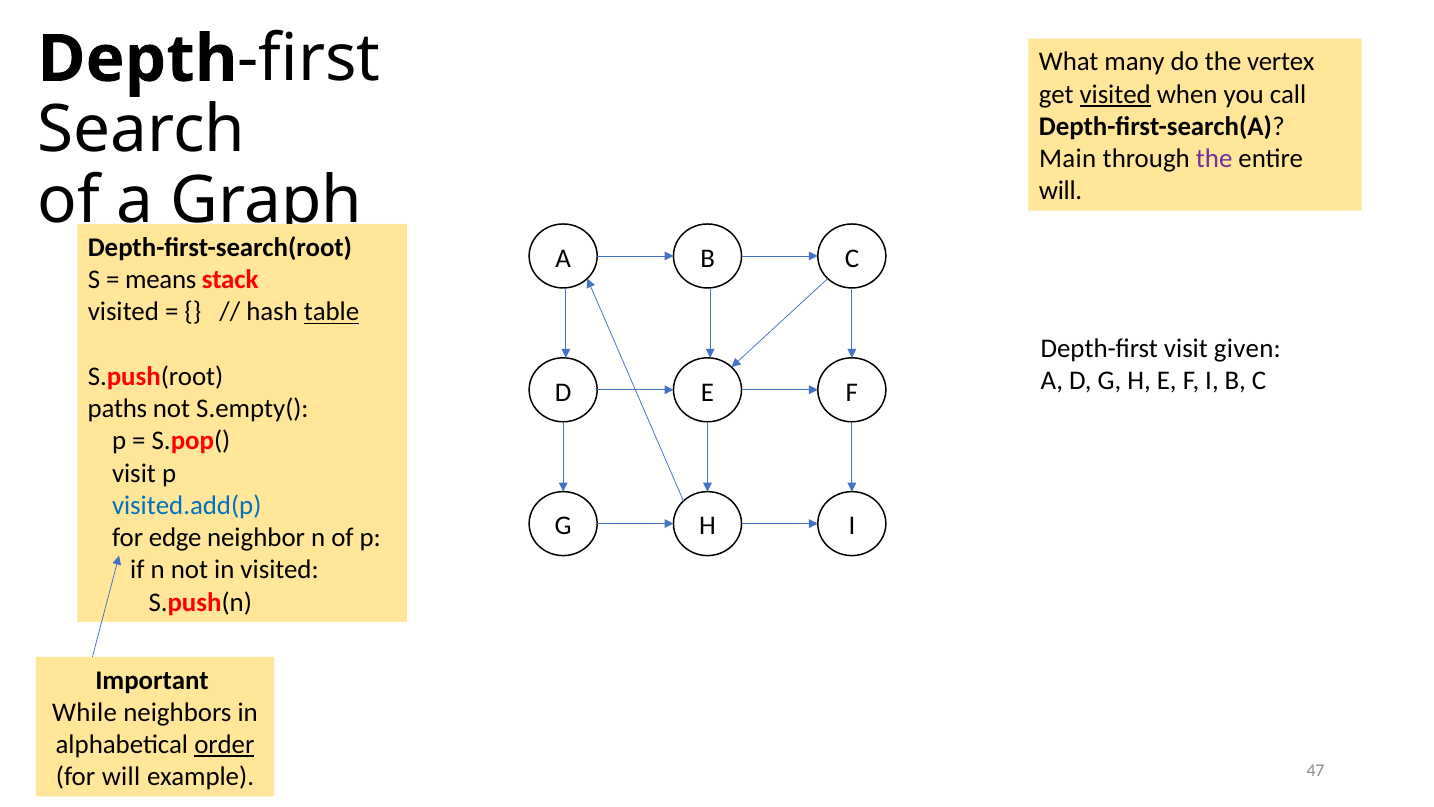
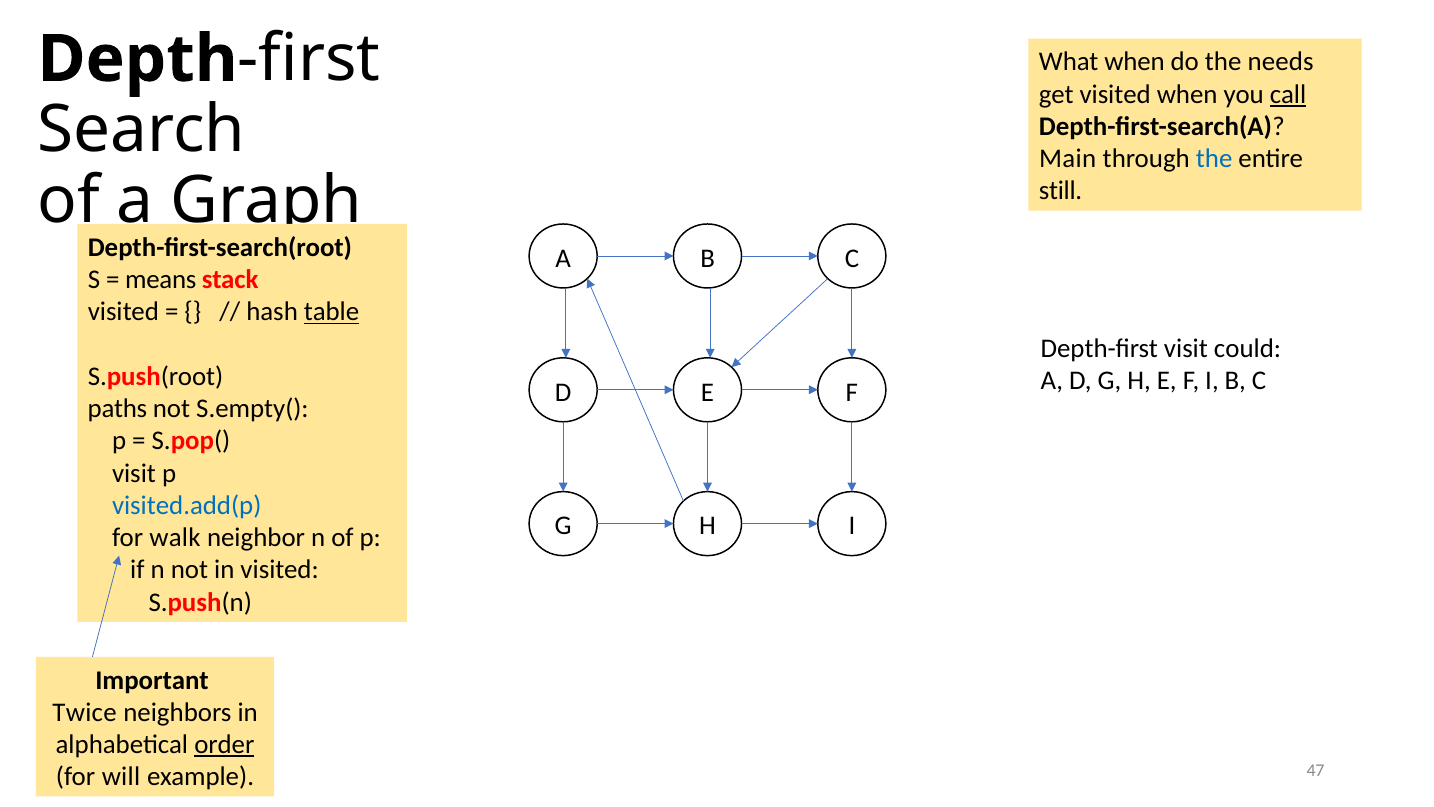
What many: many -> when (1135, 62)
vertex: vertex -> needs (1281, 62)
visited underline: present -> none (1115, 94)
call underline: none -> present (1288, 94)
the colour: purple -> blue (1214, 159)
will: will -> still (1061, 191)
given: given -> could (1248, 348)
edge: edge -> walk (175, 538)
While: While -> Twice (85, 712)
